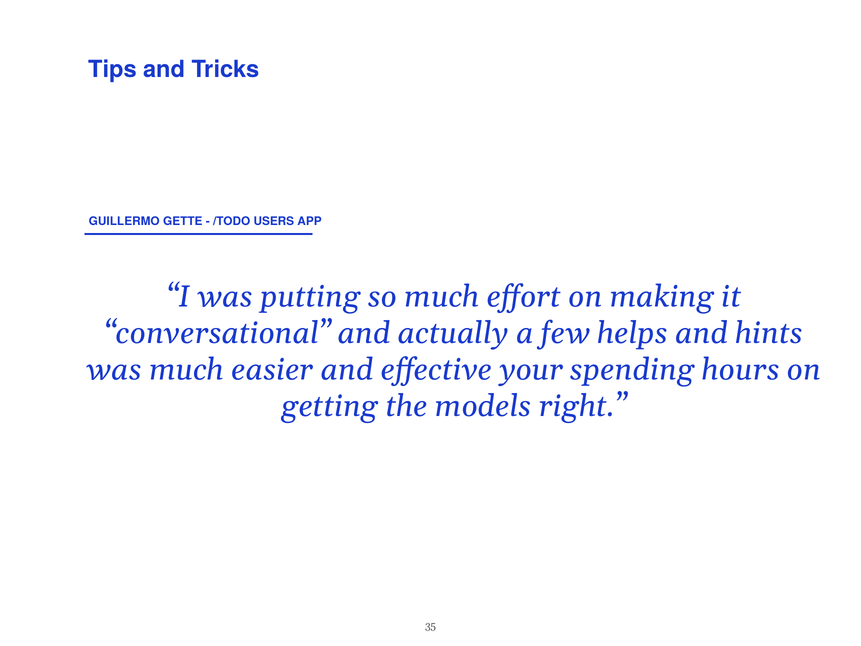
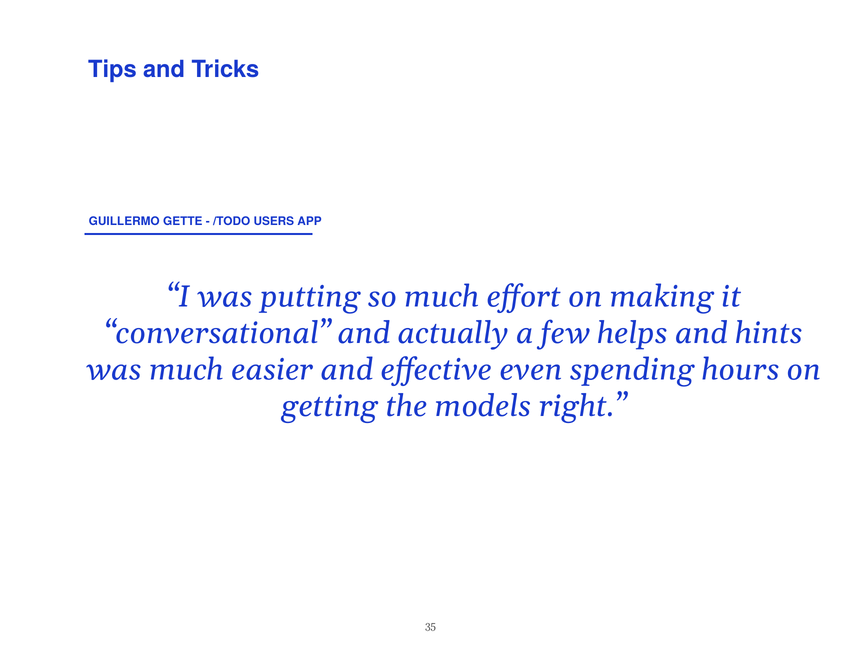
your: your -> even (531, 369)
